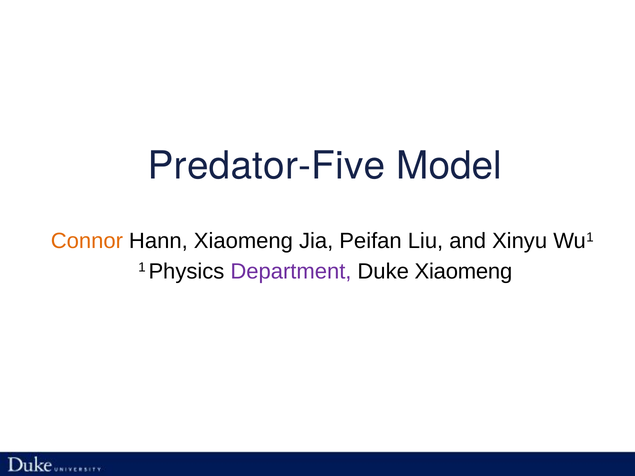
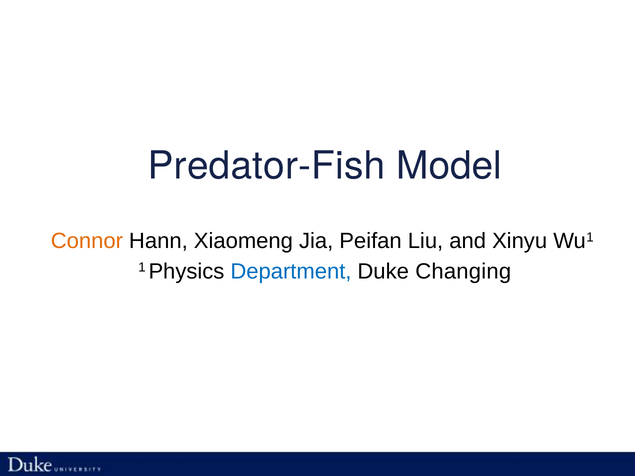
Predator-Five: Predator-Five -> Predator-Fish (267, 166)
Department colour: purple -> blue (291, 271)
Duke Xiaomeng: Xiaomeng -> Changing (463, 271)
